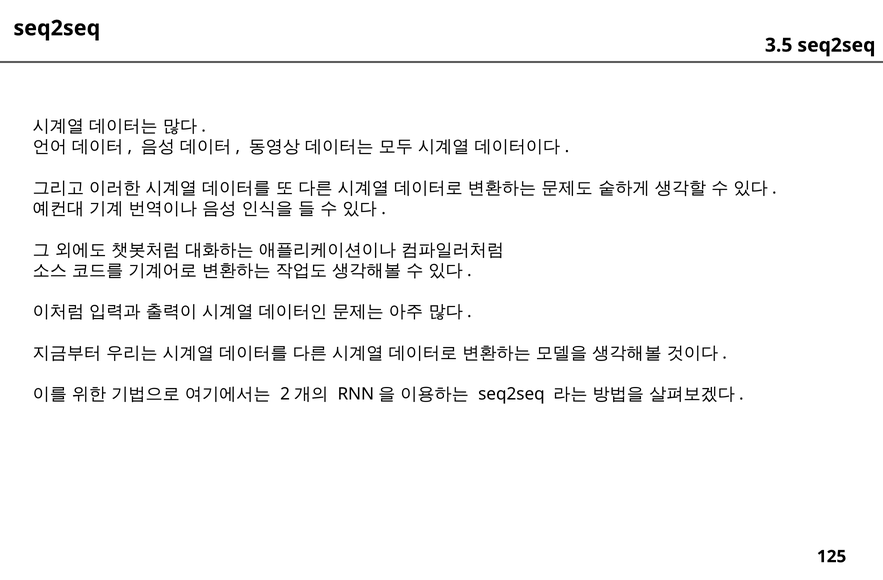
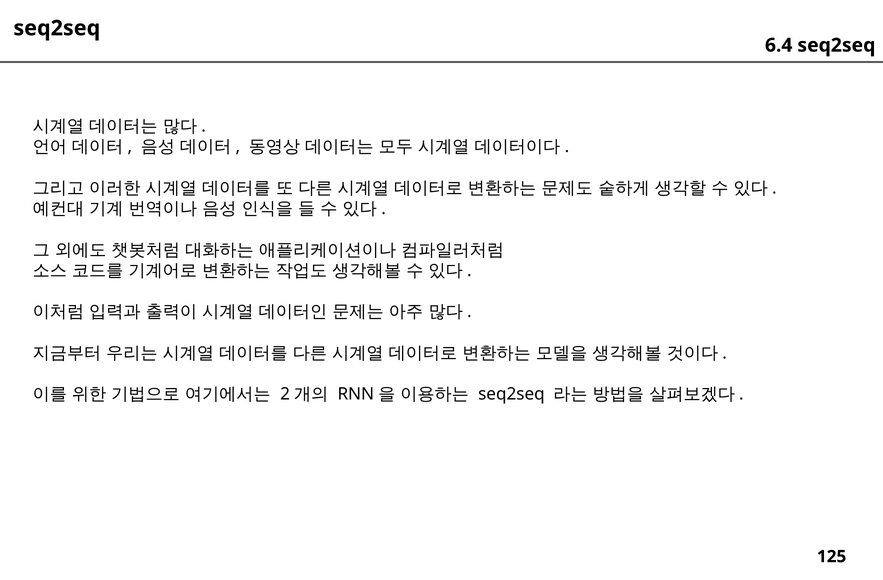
3.5: 3.5 -> 6.4 (779, 45)
